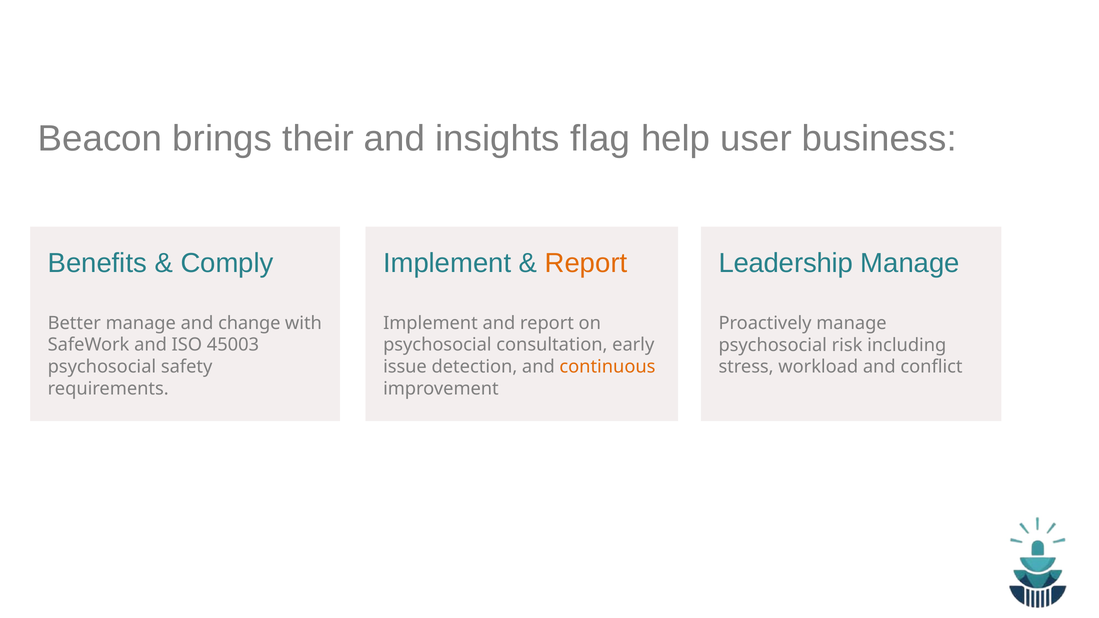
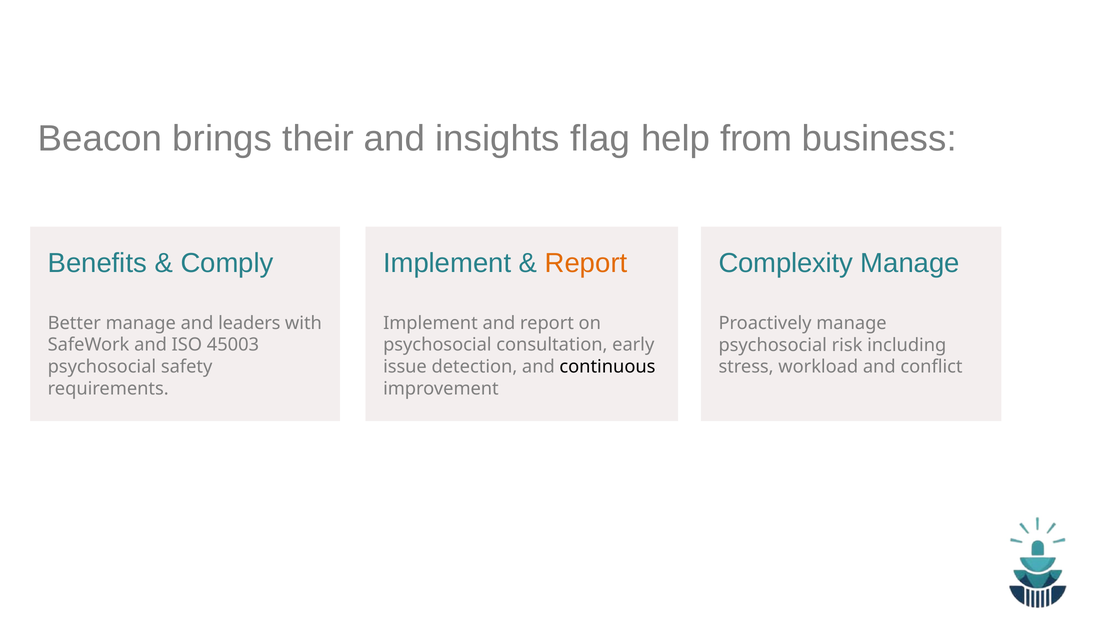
user: user -> from (756, 139)
Leadership: Leadership -> Complexity (786, 263)
change: change -> leaders (249, 323)
continuous colour: orange -> black (607, 367)
